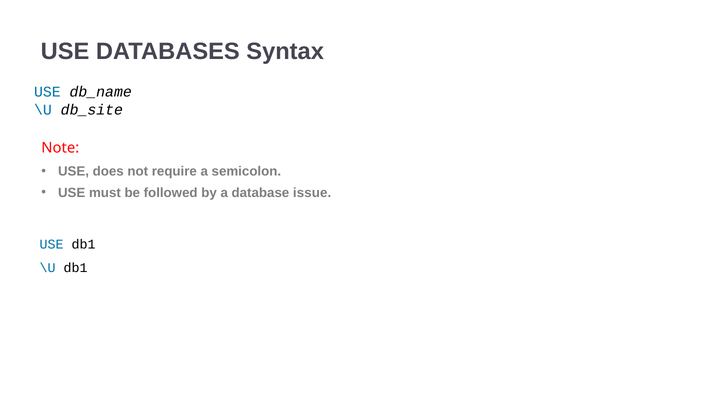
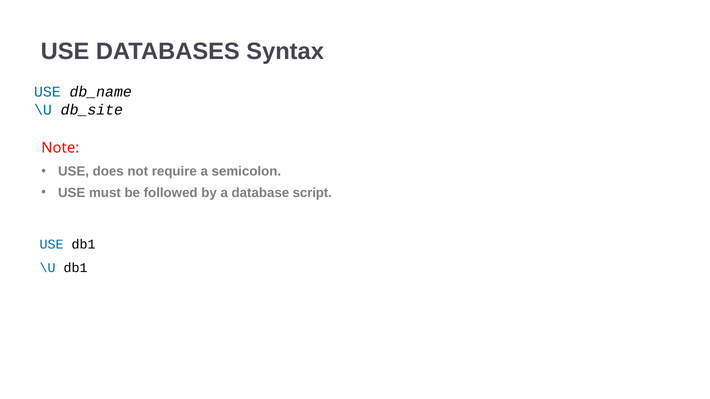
issue: issue -> script (312, 193)
